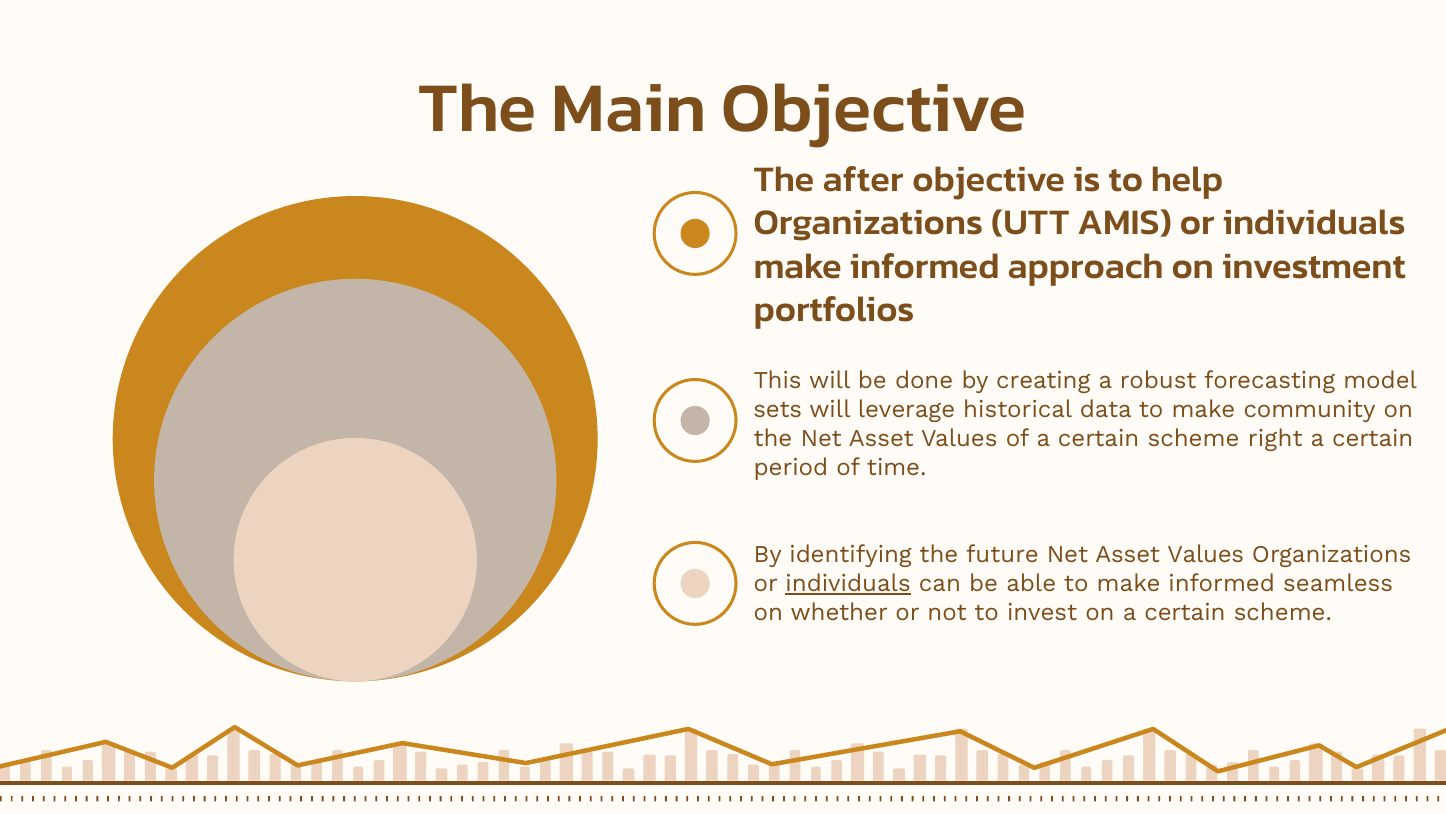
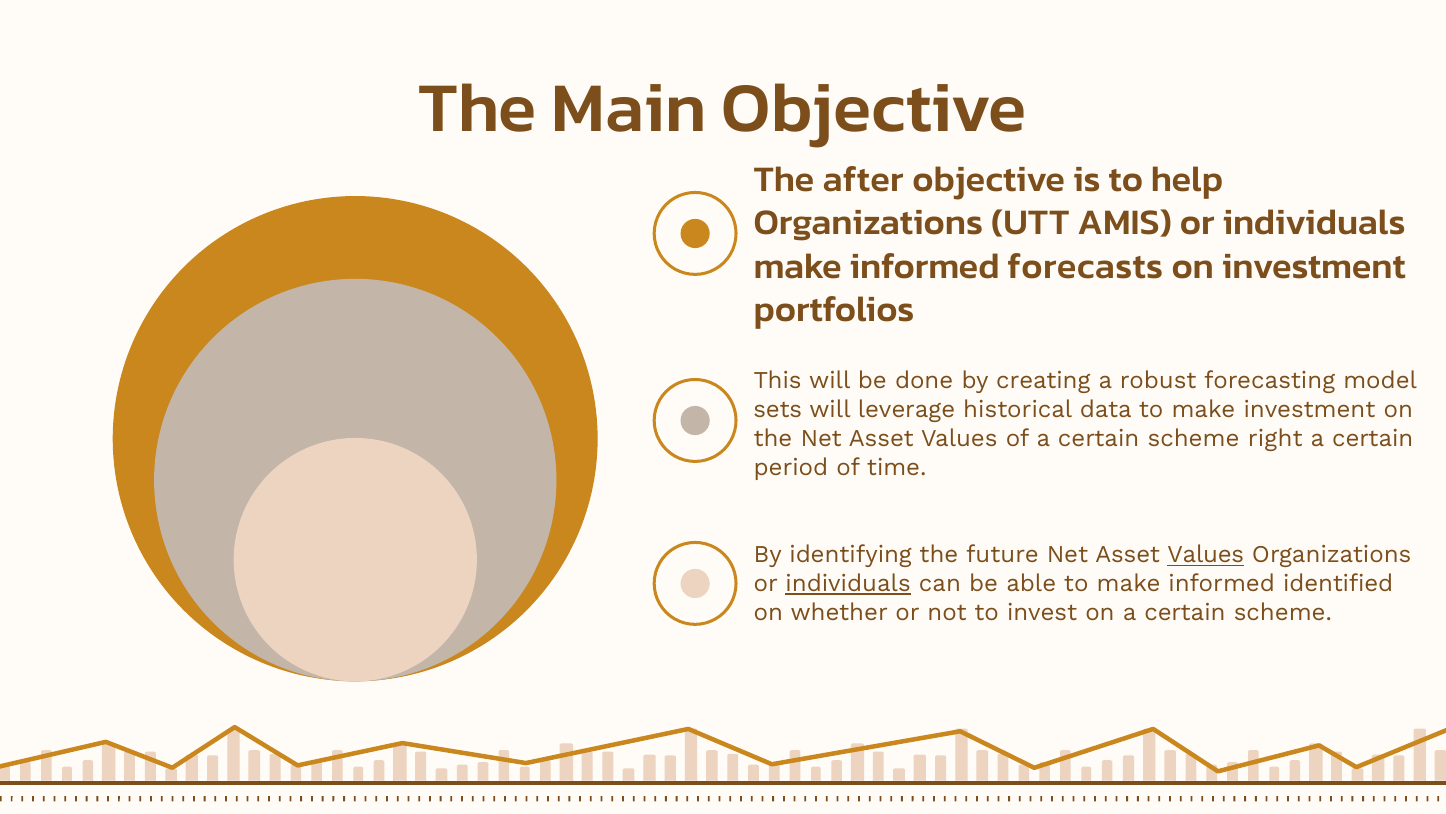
approach: approach -> forecasts (1085, 266)
make community: community -> investment (1309, 409)
Values underline: none -> present (1206, 554)
seamless: seamless -> identified (1338, 583)
